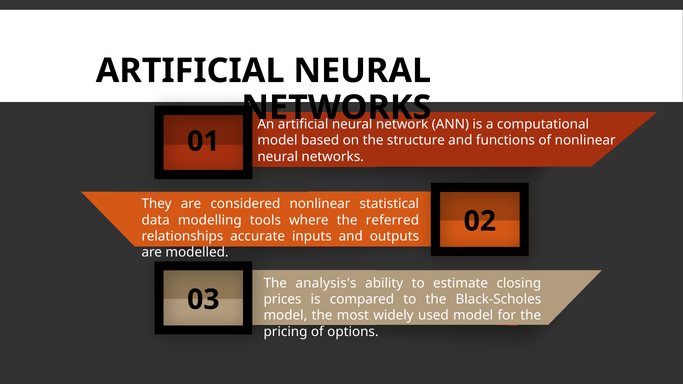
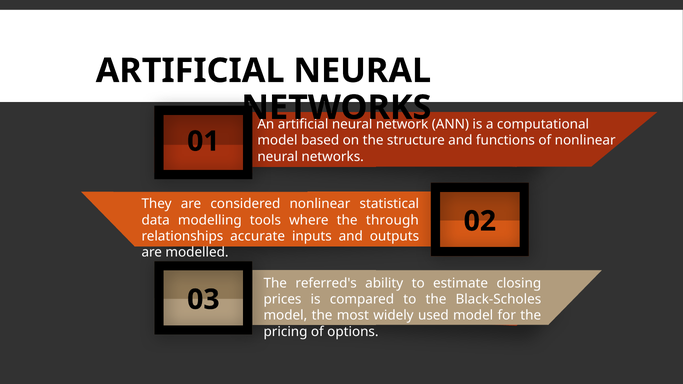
referred: referred -> through (392, 220)
analysis's: analysis's -> referred's (326, 283)
